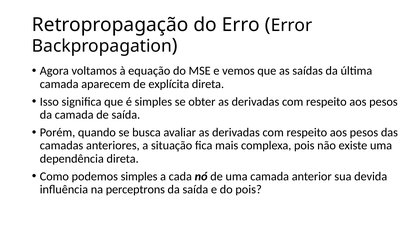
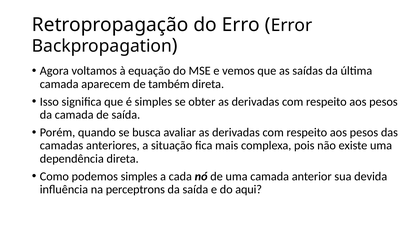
explícita: explícita -> também (169, 84)
do pois: pois -> aqui (249, 189)
